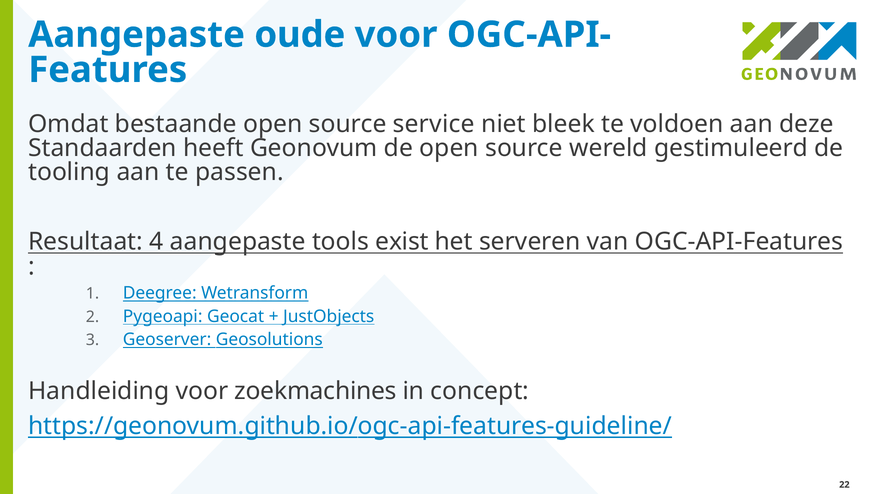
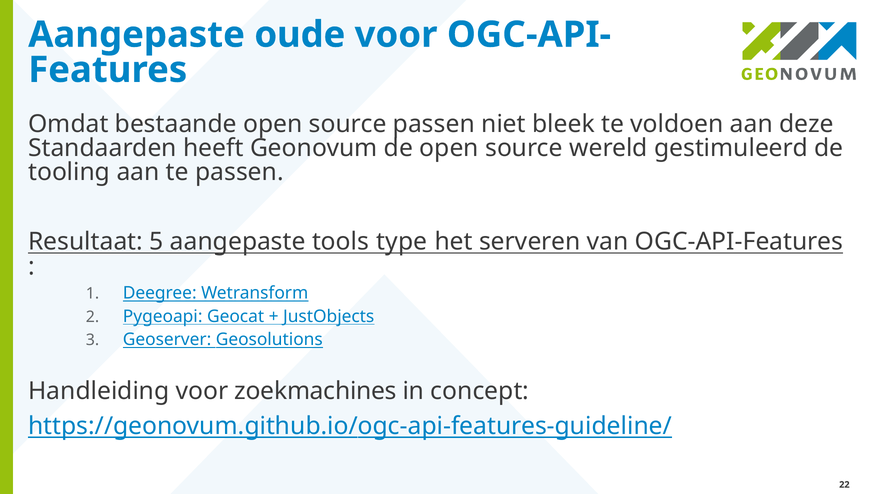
source service: service -> passen (434, 124)
4: 4 -> 5 (156, 242)
exist: exist -> type (402, 242)
